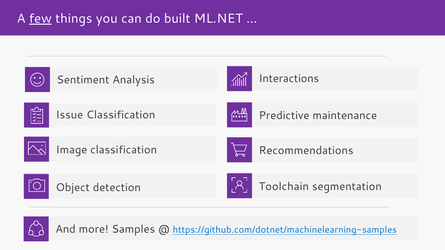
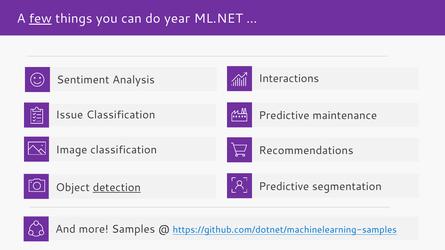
built: built -> year (177, 19)
Toolchain: Toolchain -> Predictive (284, 187)
detection underline: none -> present (117, 188)
